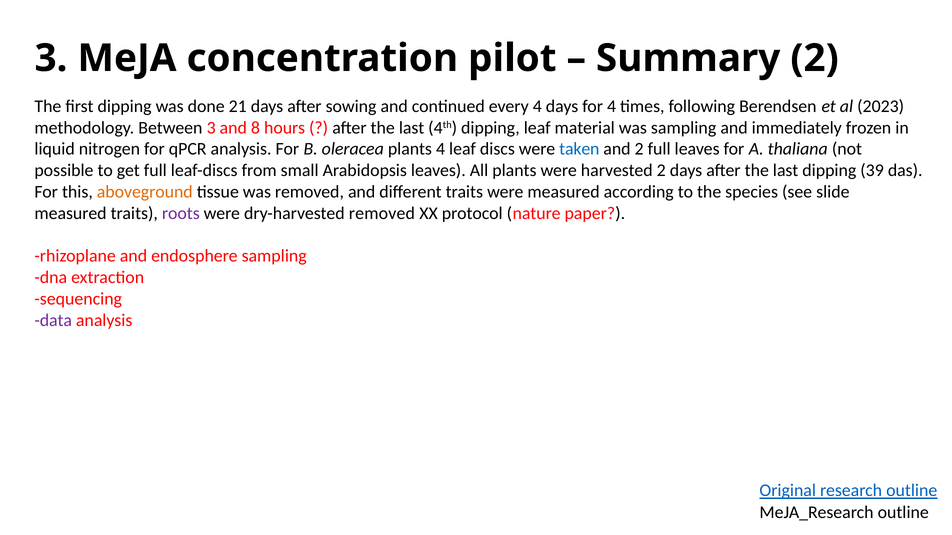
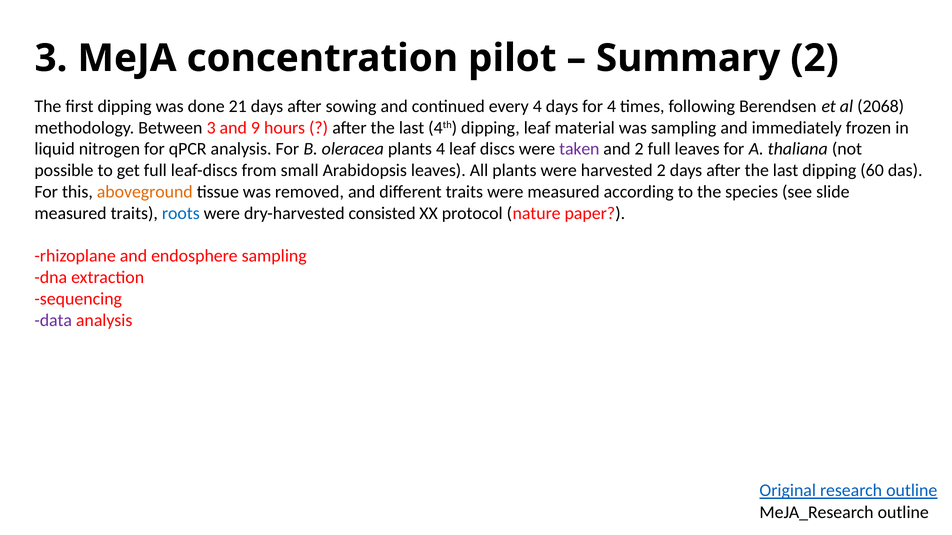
2023: 2023 -> 2068 (881, 106)
8: 8 -> 9 (255, 128)
taken colour: blue -> purple (579, 149)
39: 39 -> 60 (872, 171)
roots colour: purple -> blue (181, 214)
dry-harvested removed: removed -> consisted (382, 214)
